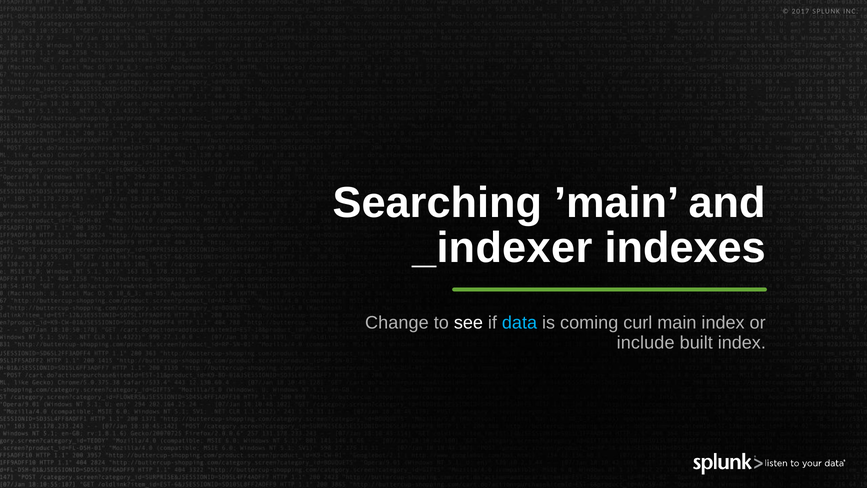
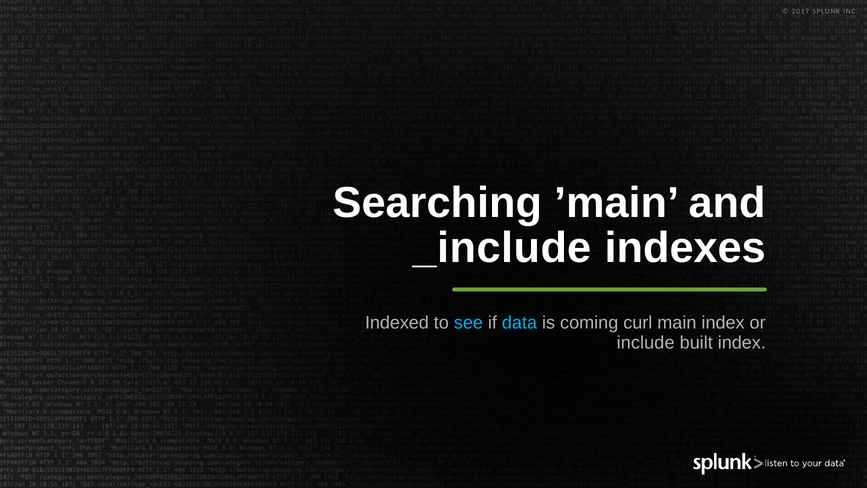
_indexer: _indexer -> _include (502, 248)
Change: Change -> Indexed (397, 323)
see colour: white -> light blue (468, 323)
